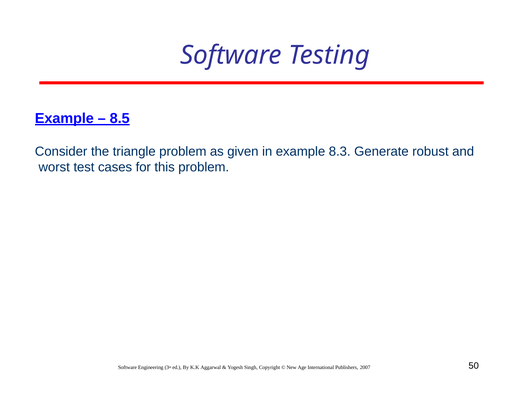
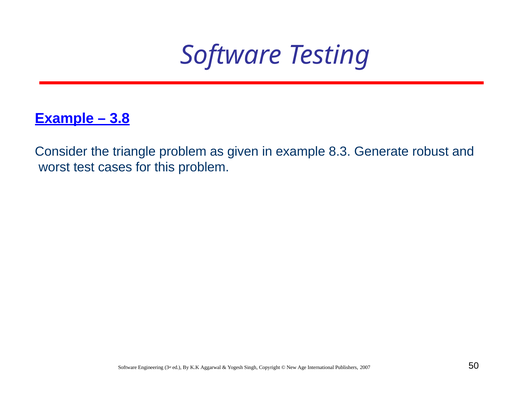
8.5: 8.5 -> 3.8 (120, 118)
